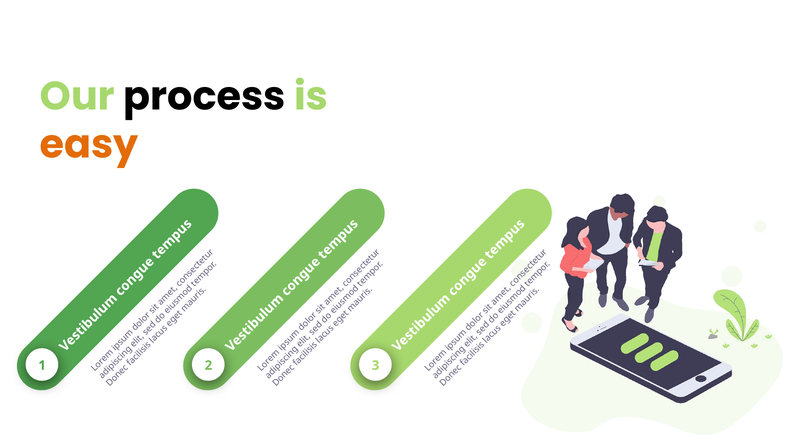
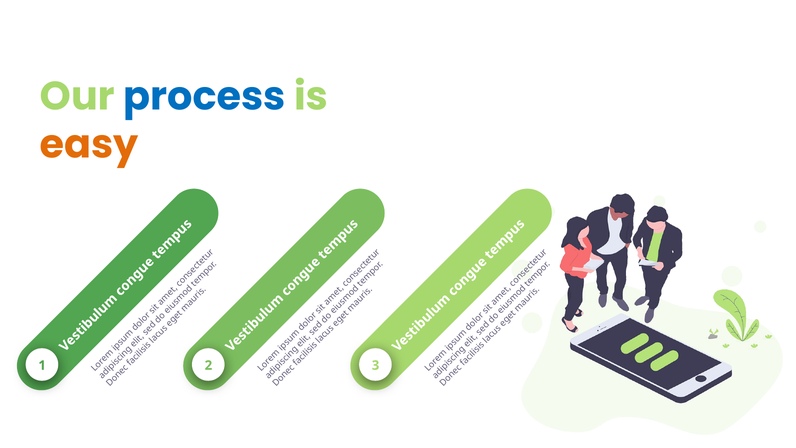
process colour: black -> blue (204, 97)
